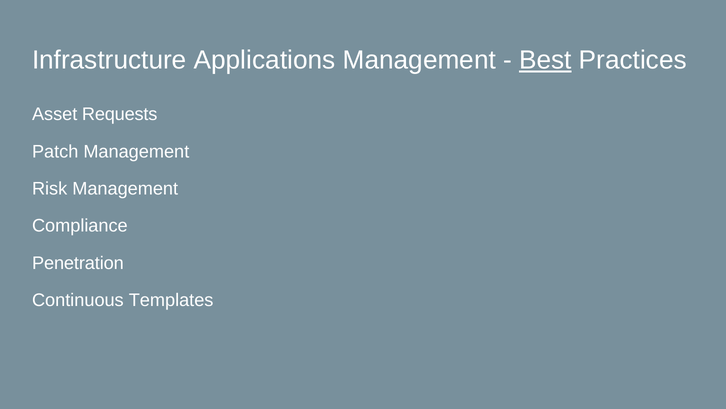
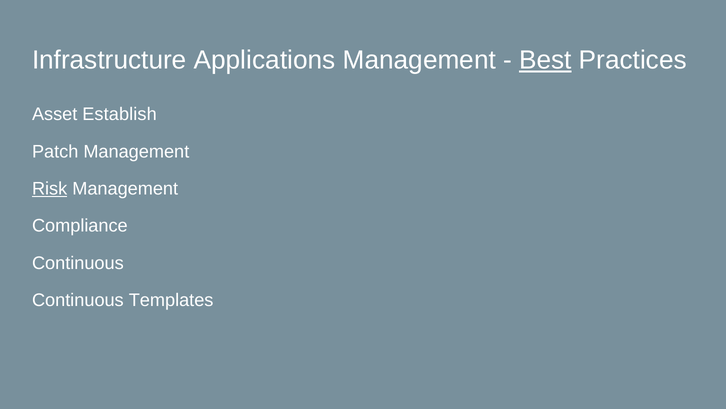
Requests: Requests -> Establish (120, 114)
Risk underline: none -> present (50, 188)
Penetration: Penetration -> Continuous (78, 263)
